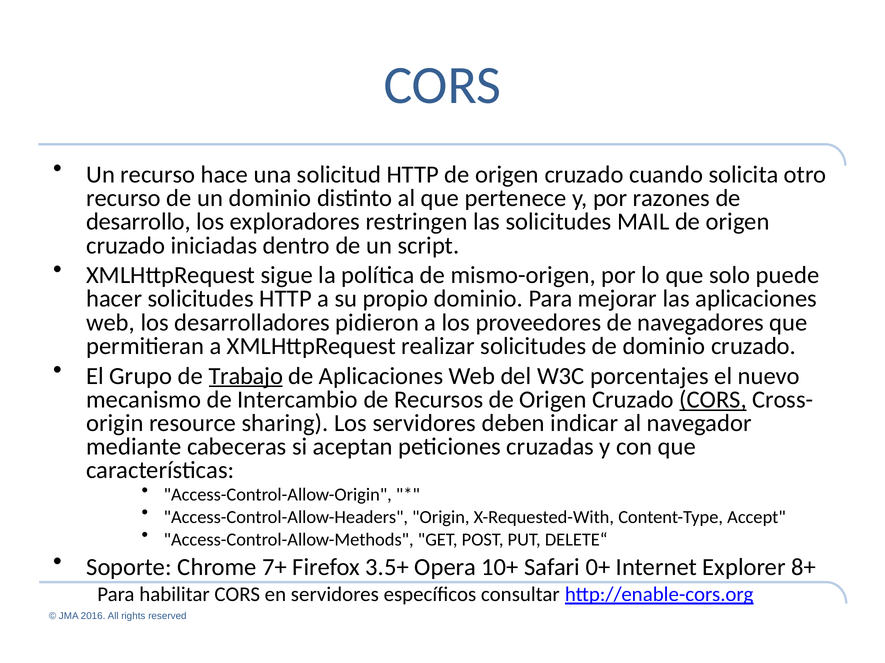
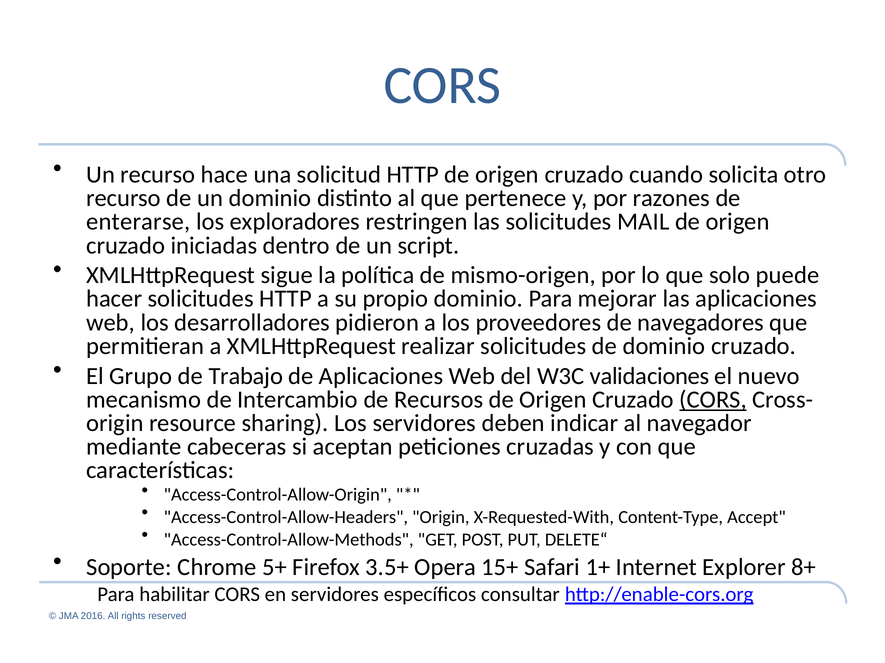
desarrollo: desarrollo -> enterarse (138, 222)
Trabajo underline: present -> none (246, 376)
porcentajes: porcentajes -> validaciones (650, 376)
7+: 7+ -> 5+ (275, 568)
10+: 10+ -> 15+ (500, 568)
0+: 0+ -> 1+ (598, 568)
